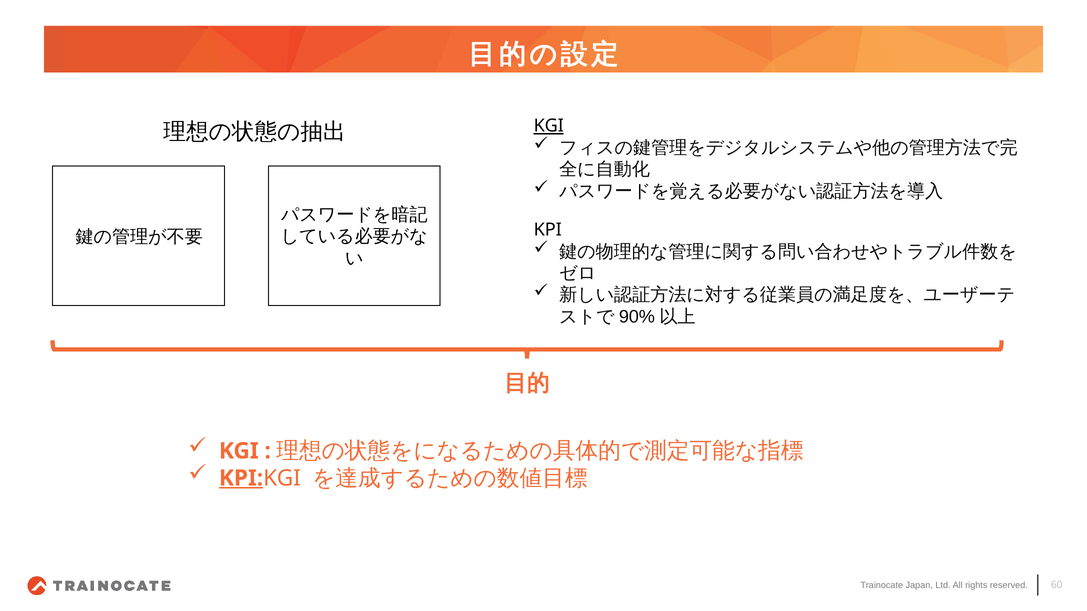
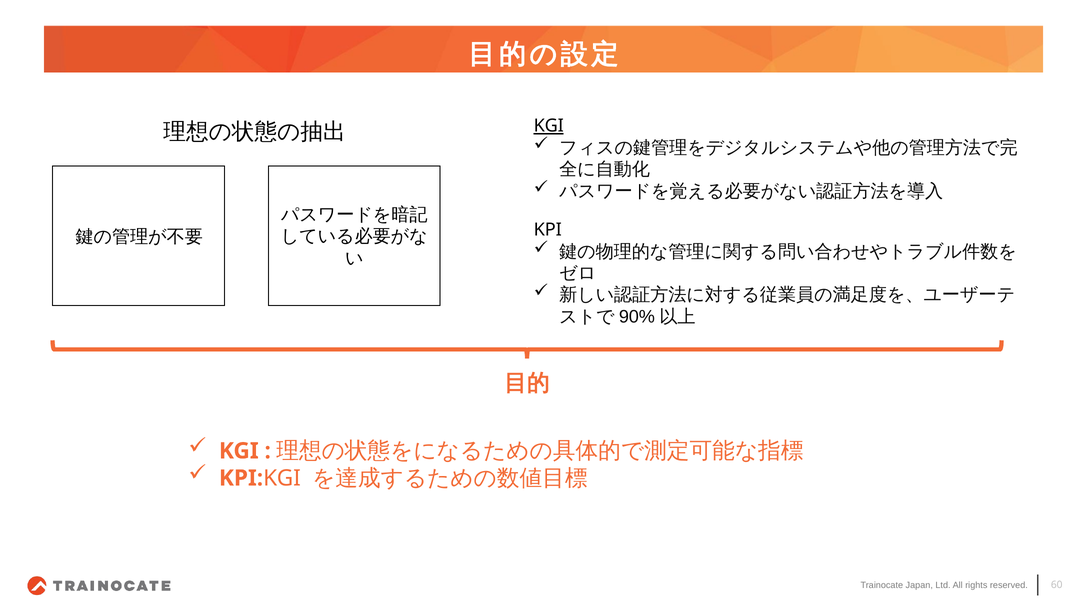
KPI underline: present -> none (241, 478)
